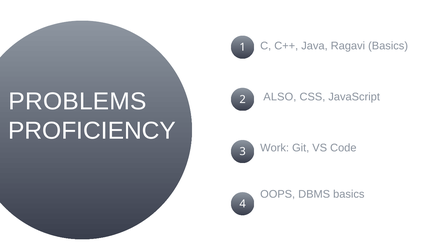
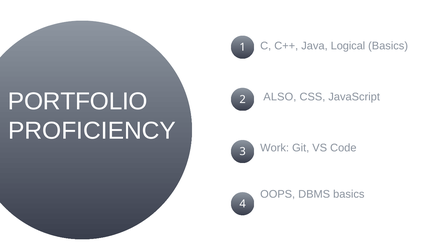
Ragavi: Ragavi -> Logical (348, 46)
PROBLEMS: PROBLEMS -> PORTFOLIO (78, 102)
